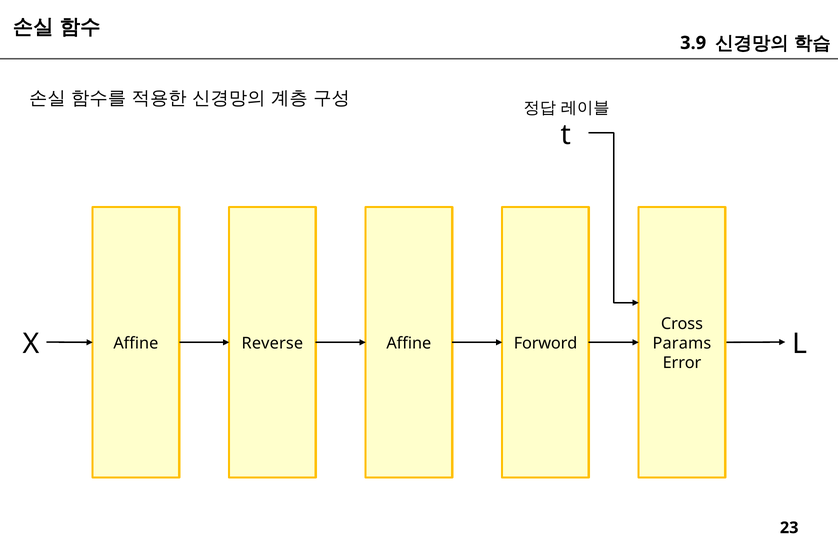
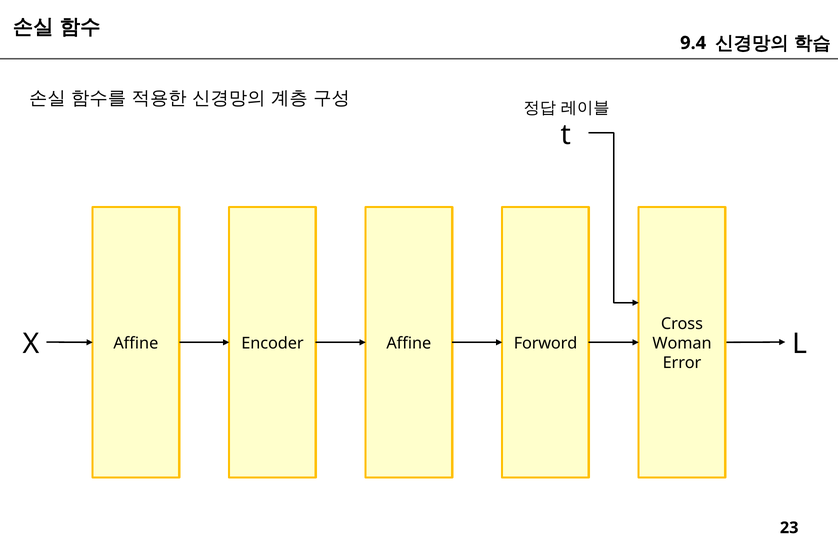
3.9: 3.9 -> 9.4 (693, 43)
Reverse: Reverse -> Encoder (272, 344)
Params: Params -> Woman (682, 344)
